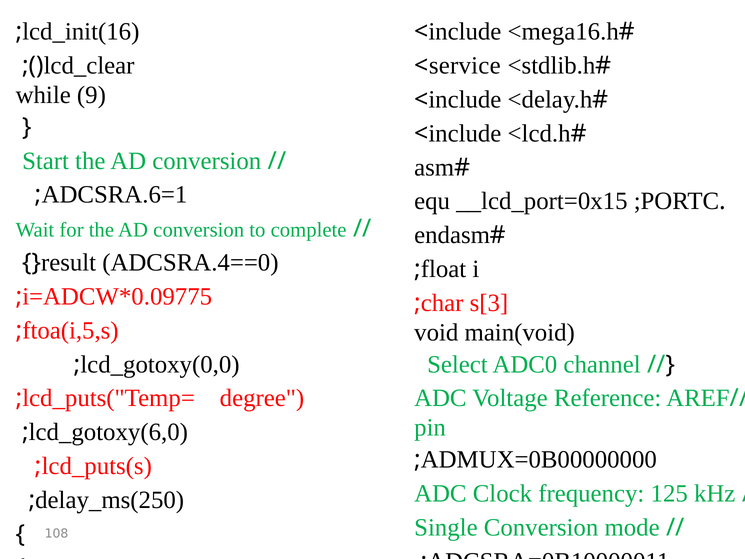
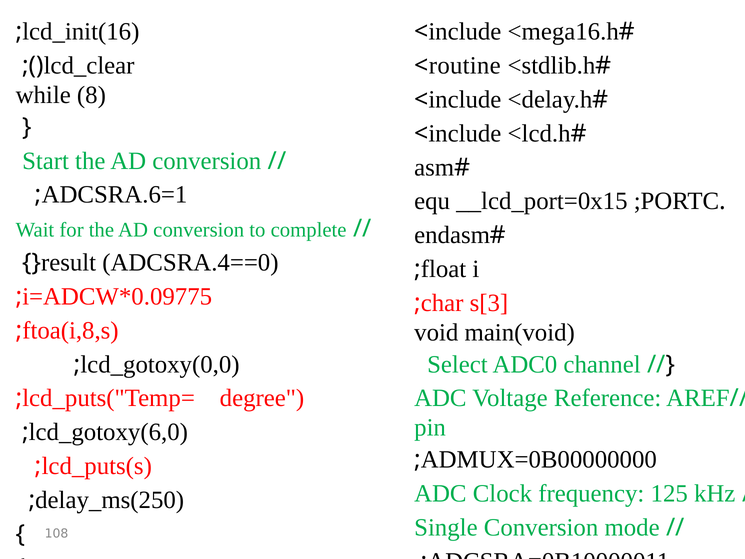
service: service -> routine (465, 66)
9: 9 -> 8 (91, 95)
ftoa(i,5,s: ftoa(i,5,s -> ftoa(i,8,s (70, 330)
